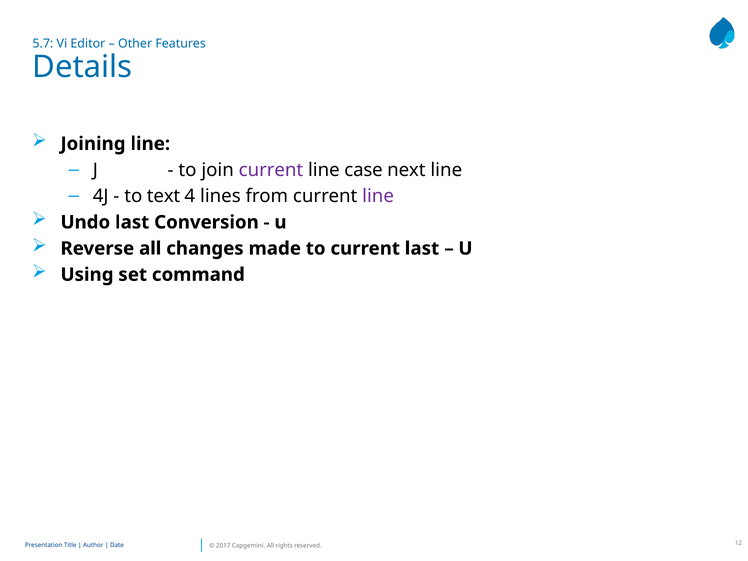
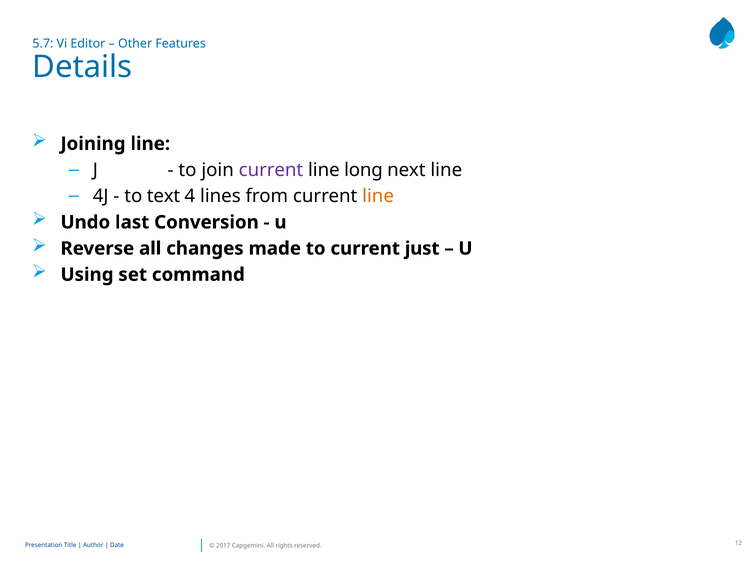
case: case -> long (364, 170)
line colour: purple -> orange (378, 196)
current last: last -> just (422, 248)
